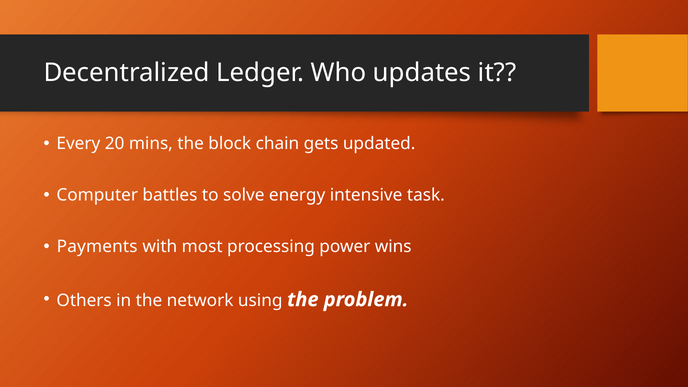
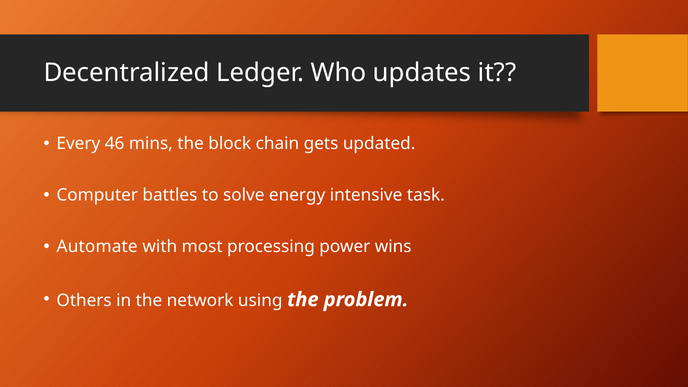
20: 20 -> 46 (115, 144)
Payments: Payments -> Automate (97, 247)
